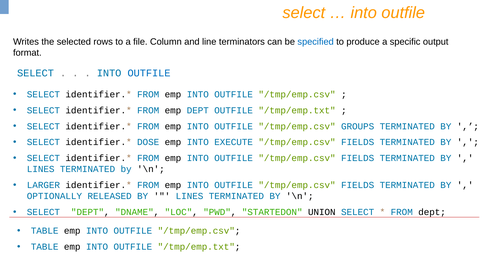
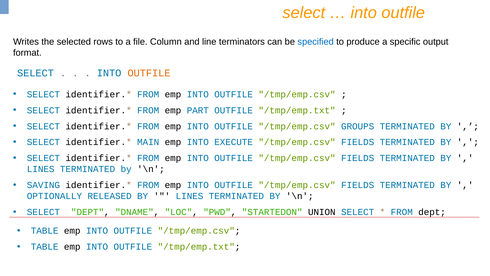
OUTFILE colour: blue -> orange (149, 73)
emp DEPT: DEPT -> PART (198, 110)
DOSE: DOSE -> MAIN (148, 142)
LARGER: LARGER -> SAVING (43, 185)
